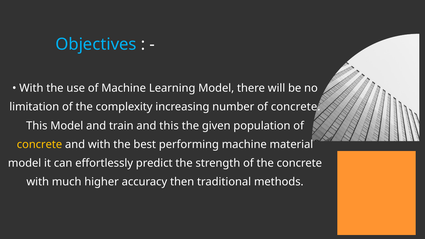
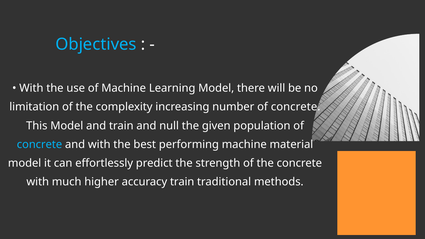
and this: this -> null (169, 126)
concrete colour: yellow -> light blue (40, 144)
accuracy then: then -> train (182, 182)
